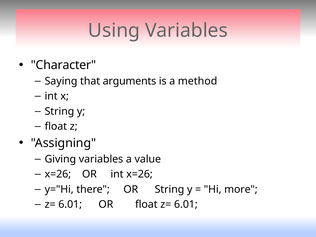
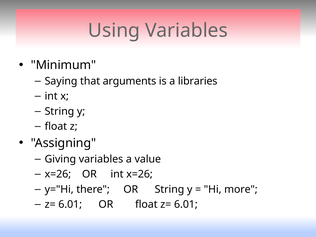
Character: Character -> Minimum (63, 65)
method: method -> libraries (198, 81)
